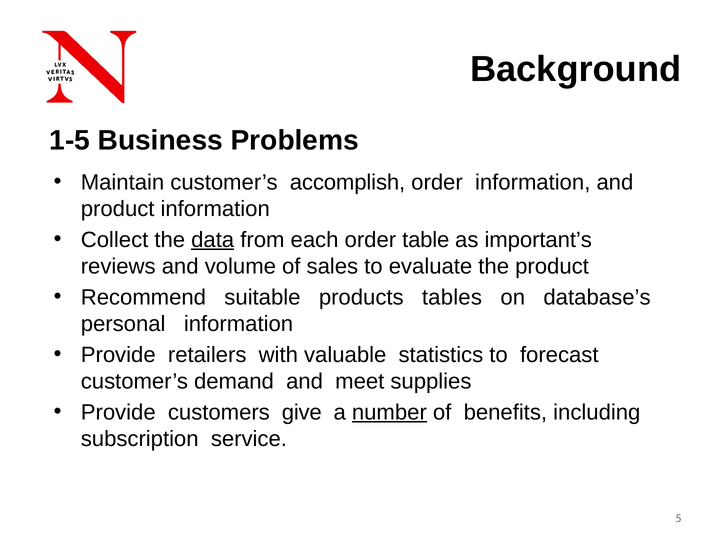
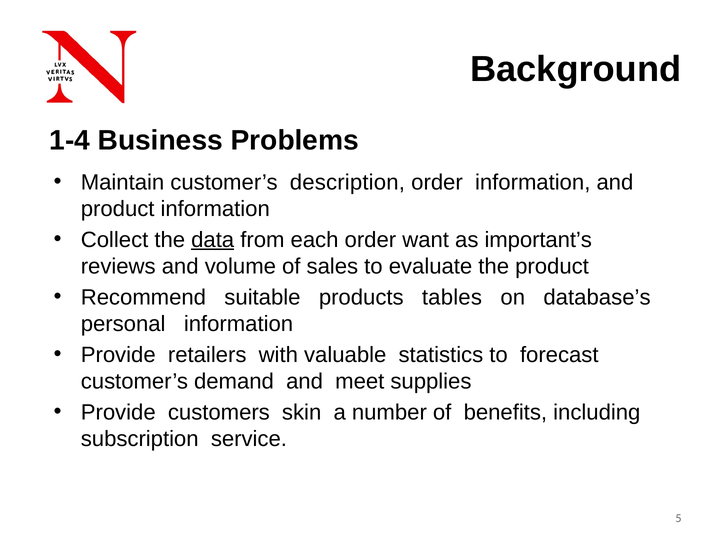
1-5: 1-5 -> 1-4 (70, 141)
accomplish: accomplish -> description (347, 183)
table: table -> want (426, 240)
give: give -> skin (302, 413)
number underline: present -> none (389, 413)
